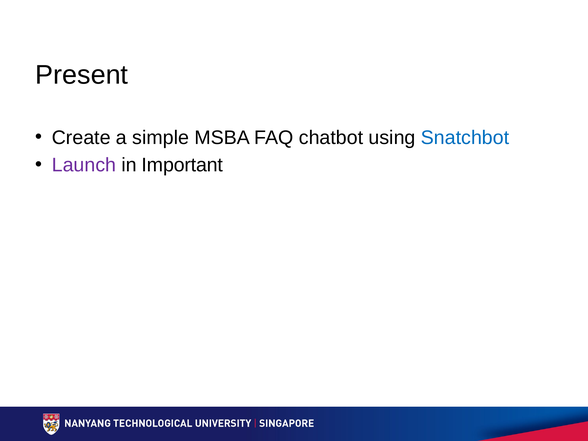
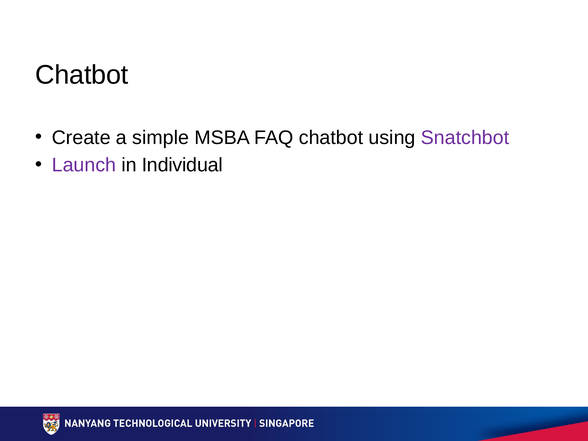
Present: Present -> Chatbot (82, 75)
Snatchbot colour: blue -> purple (465, 138)
Important: Important -> Individual (182, 165)
